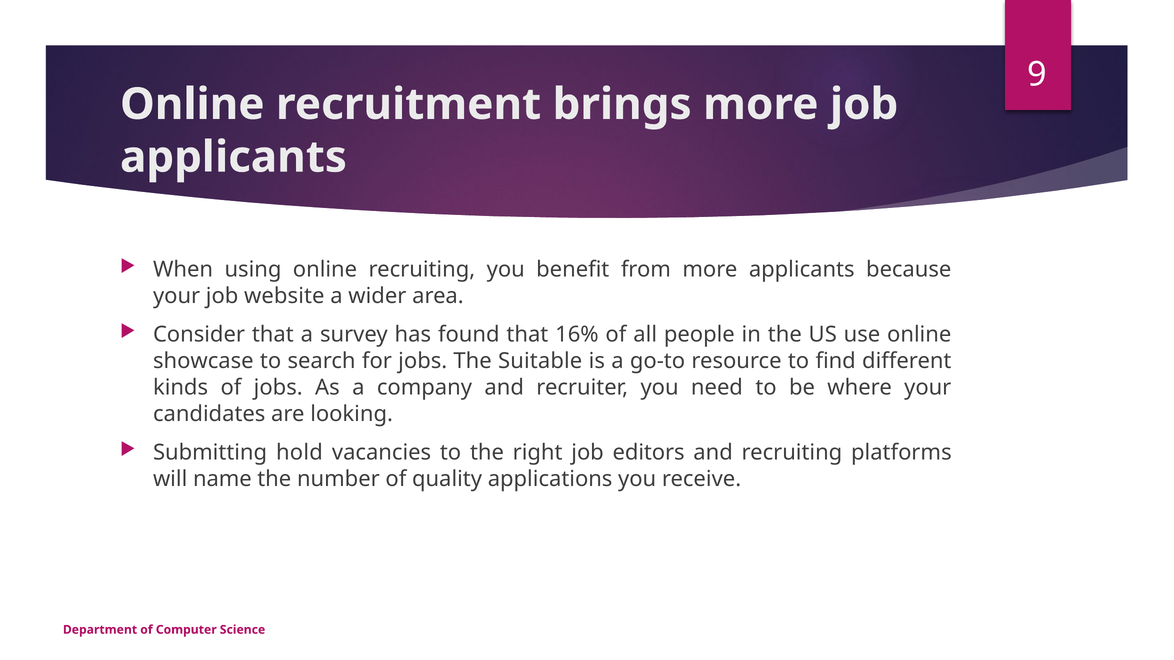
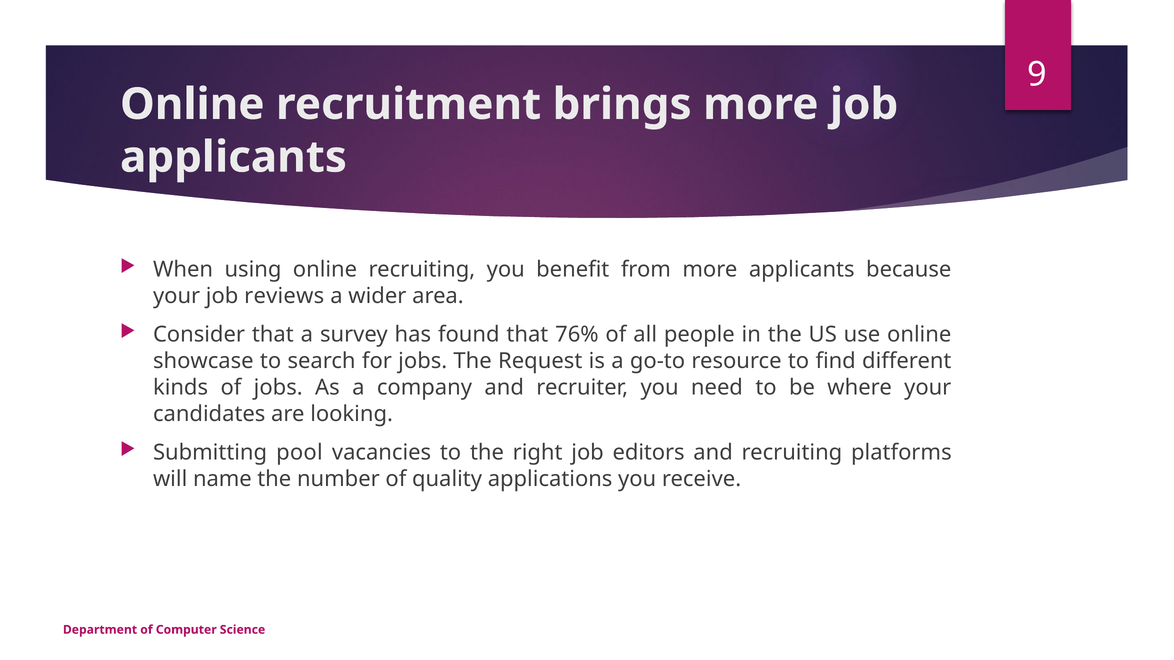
website: website -> reviews (284, 296)
16%: 16% -> 76% (577, 335)
Suitable: Suitable -> Request (540, 361)
hold: hold -> pool (299, 453)
